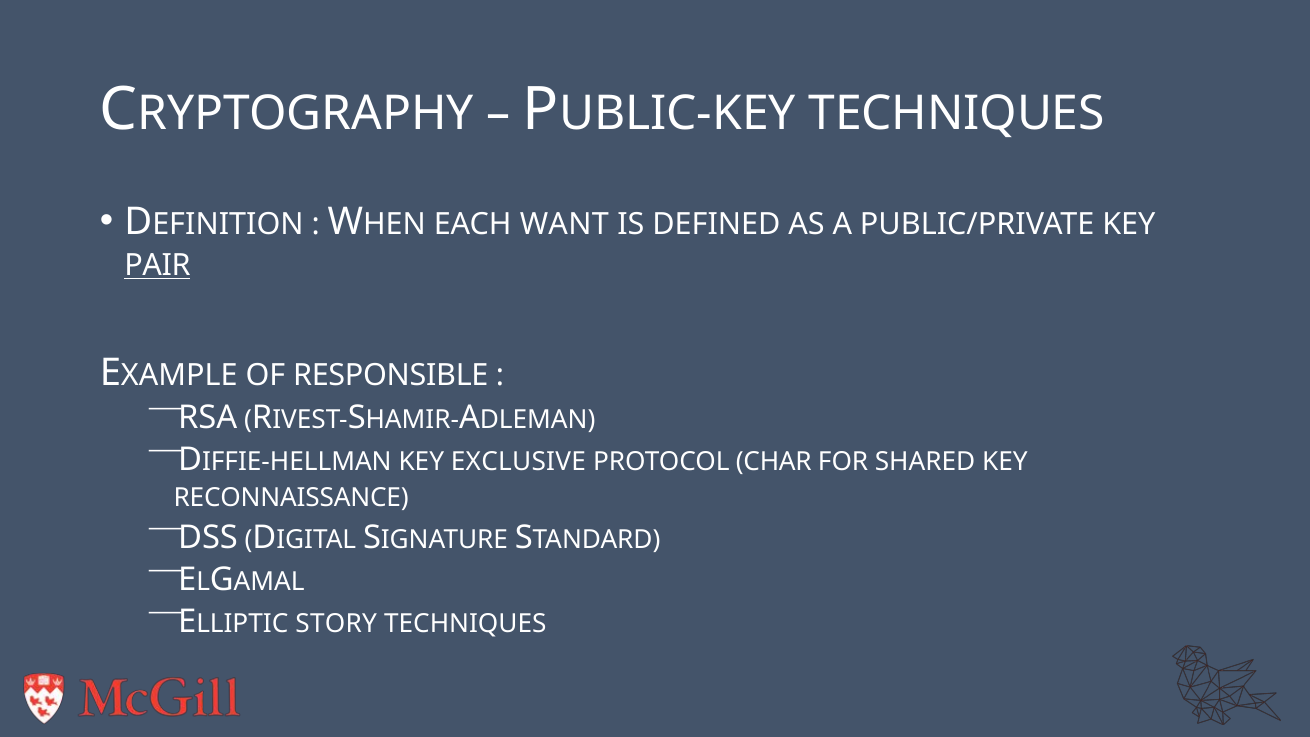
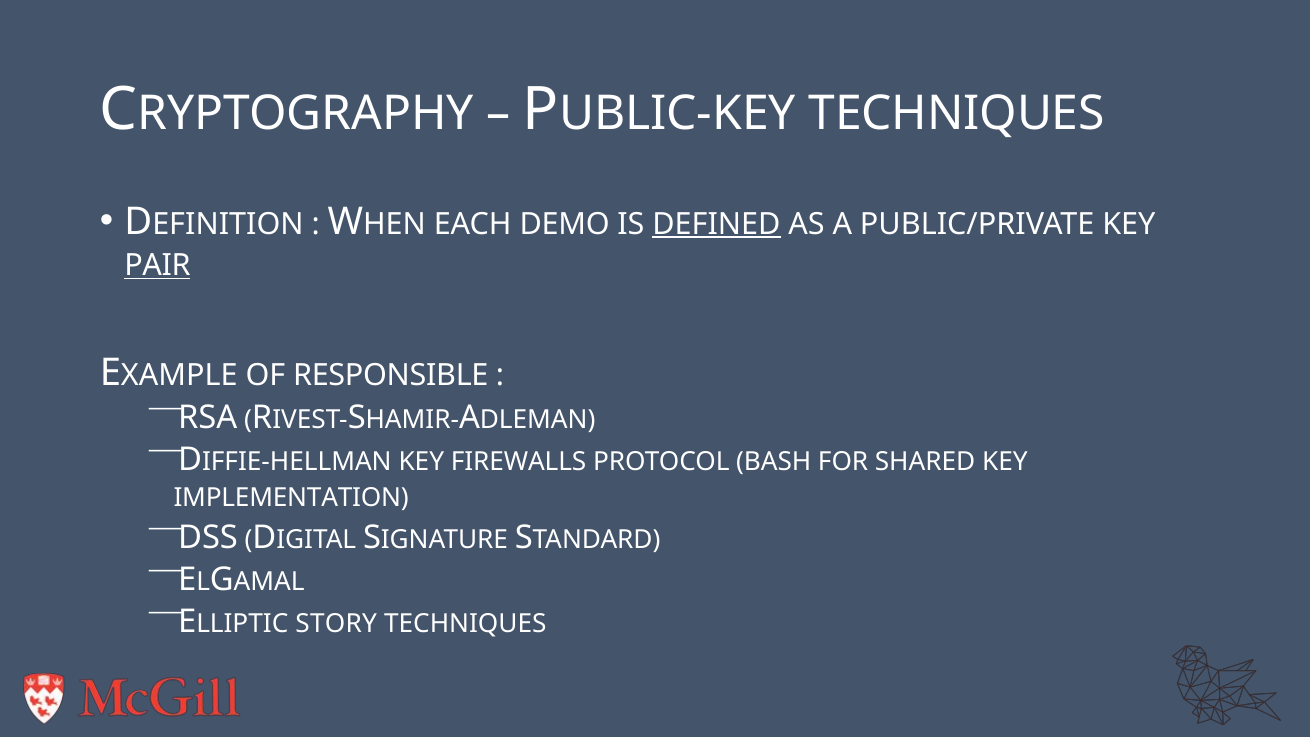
WANT: WANT -> DEMO (565, 224)
DEFINED underline: none -> present (716, 224)
EXCLUSIVE: EXCLUSIVE -> FIREWALLS (519, 462)
CHAR: CHAR -> BASH (774, 462)
RECONNAISSANCE: RECONNAISSANCE -> IMPLEMENTATION (291, 497)
